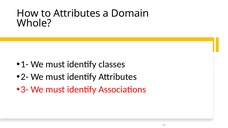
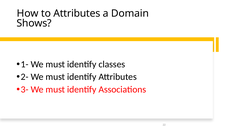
Whole: Whole -> Shows (34, 23)
